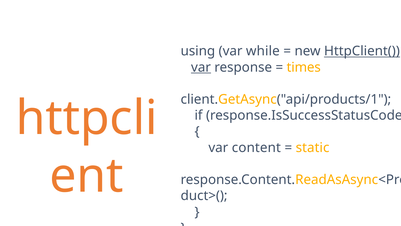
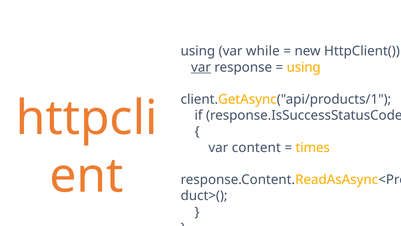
HttpClient( underline: present -> none (362, 51)
times: times -> using (304, 67)
static: static -> times (313, 147)
